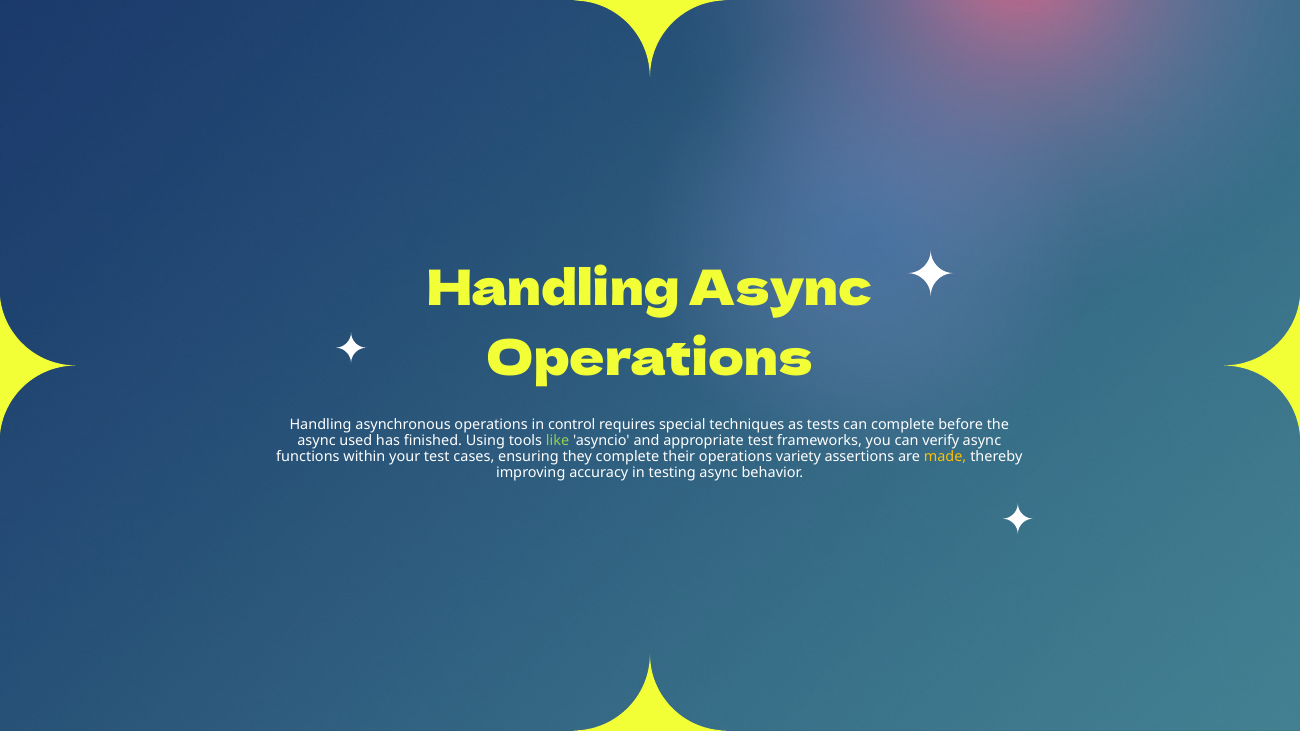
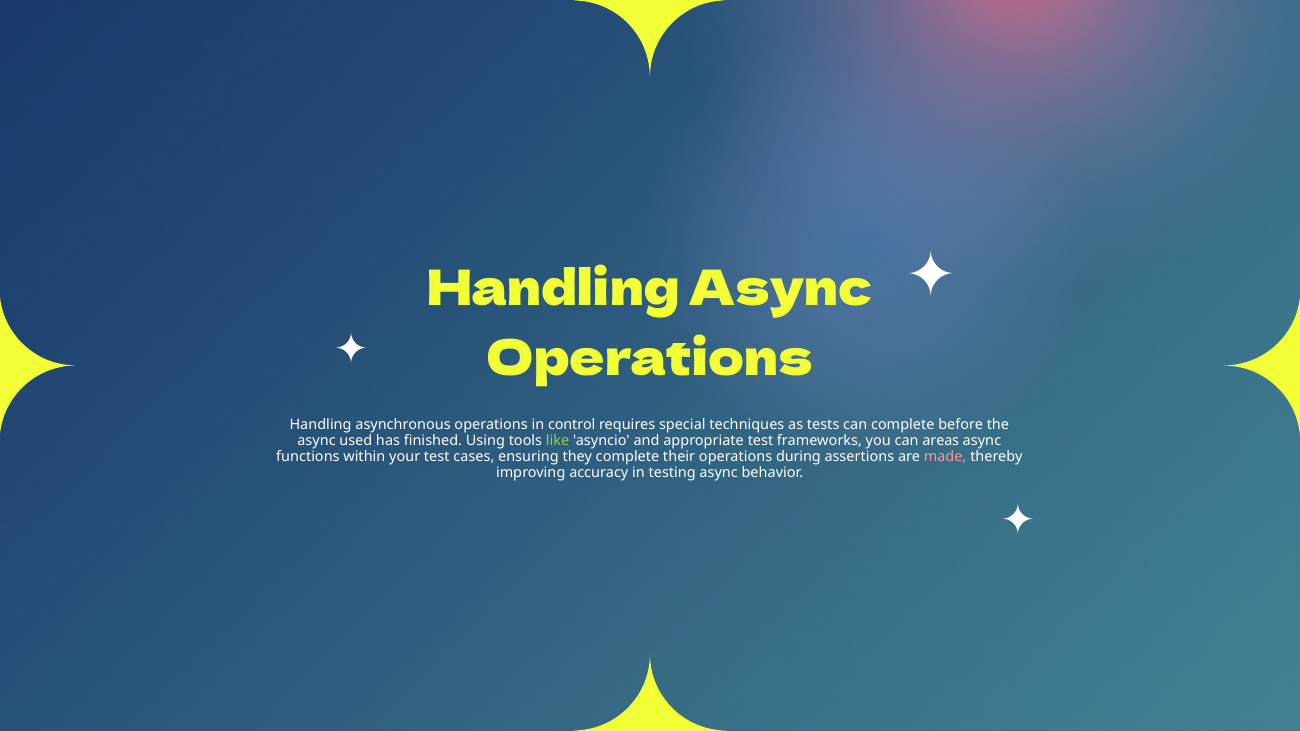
verify: verify -> areas (941, 441)
variety: variety -> during (798, 457)
made colour: yellow -> pink (945, 457)
